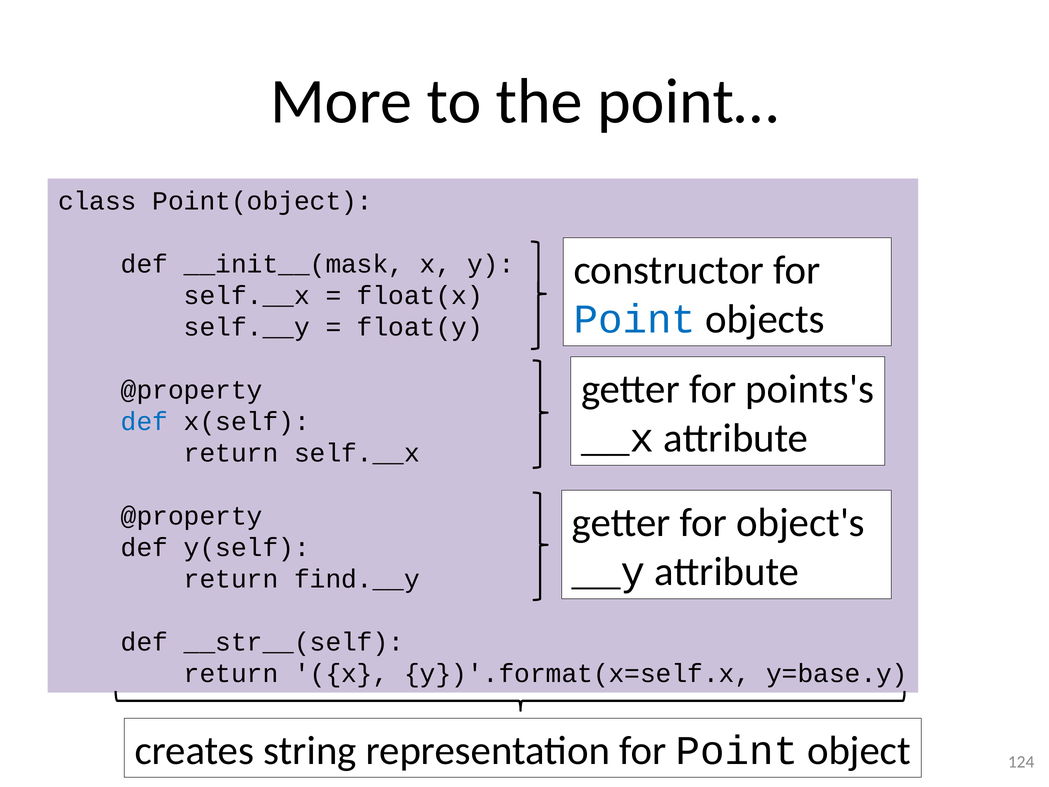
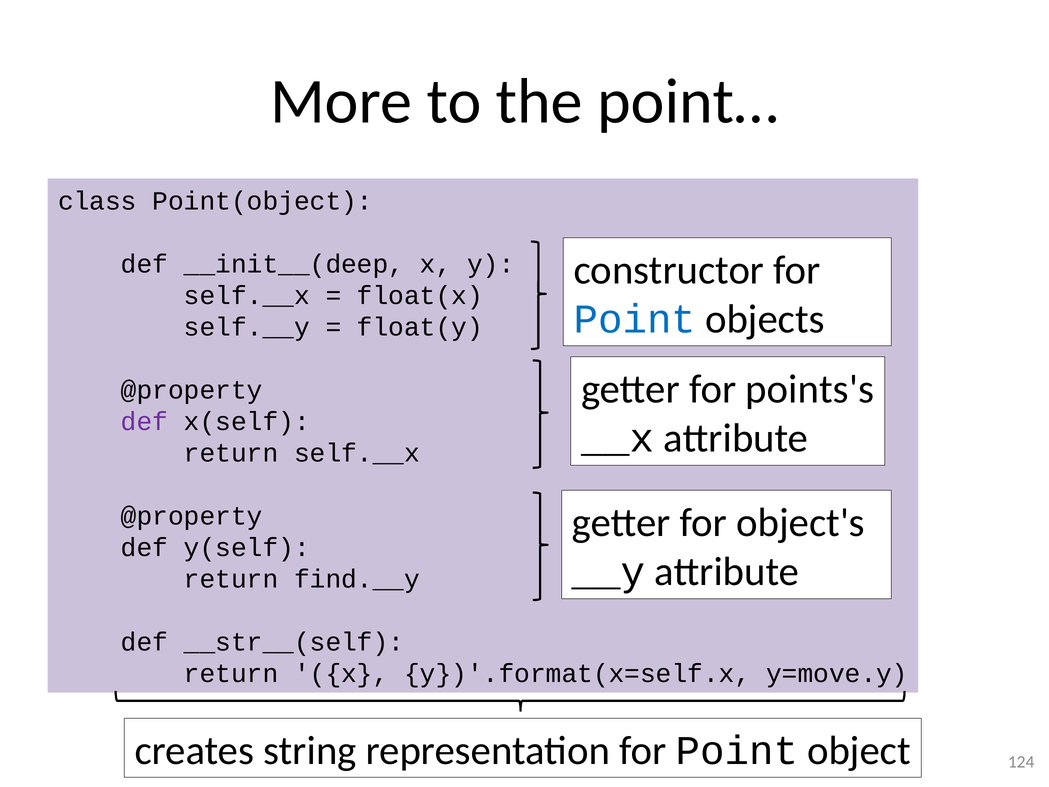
__init__(mask: __init__(mask -> __init__(deep (294, 264)
def colour: blue -> purple (145, 422)
y=base.y: y=base.y -> y=move.y (837, 673)
